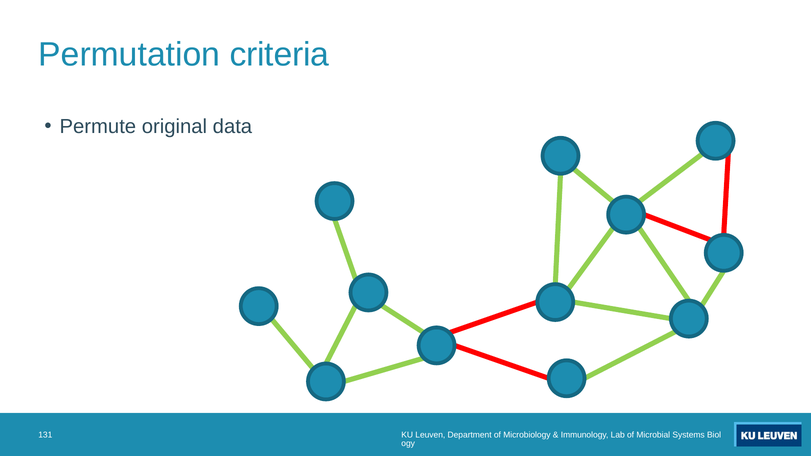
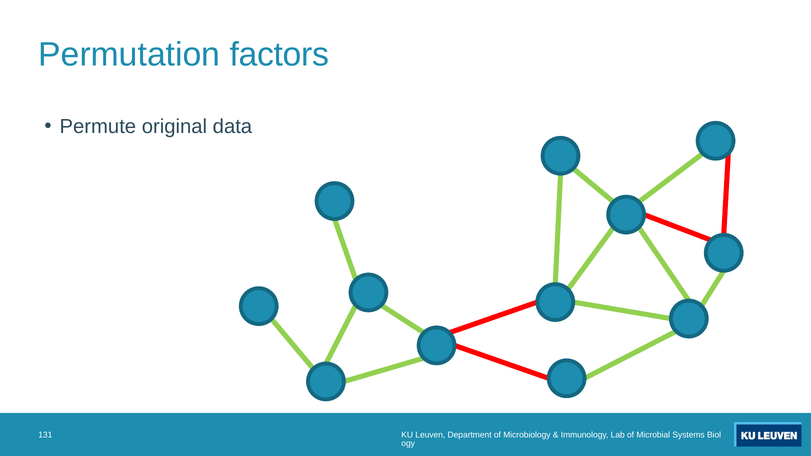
criteria: criteria -> factors (279, 54)
